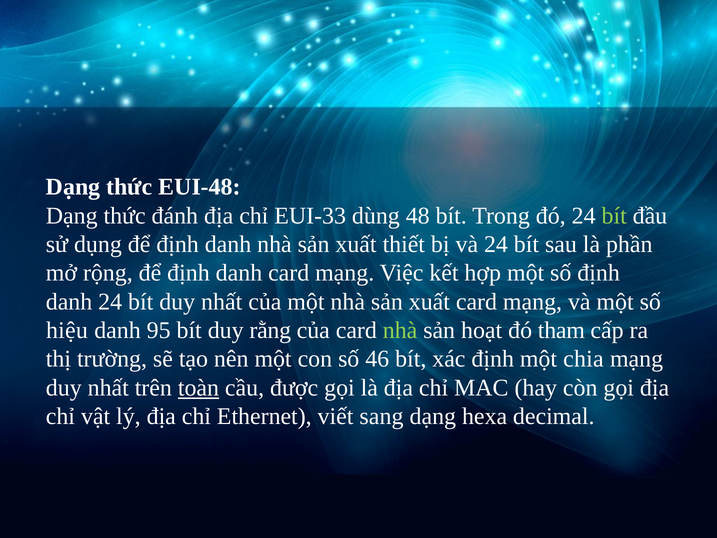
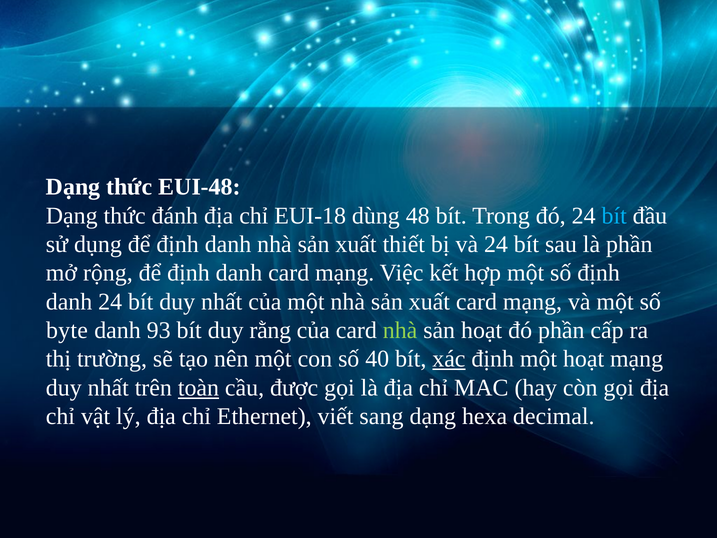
EUI-33: EUI-33 -> EUI-18 (310, 216)
bít colour: light green -> light blue (614, 216)
hiệu: hiệu -> byte (67, 330)
95: 95 -> 93 (159, 330)
đó tham: tham -> phần (561, 330)
46: 46 -> 40 (377, 359)
xác underline: none -> present (449, 359)
một chia: chia -> hoạt (584, 359)
